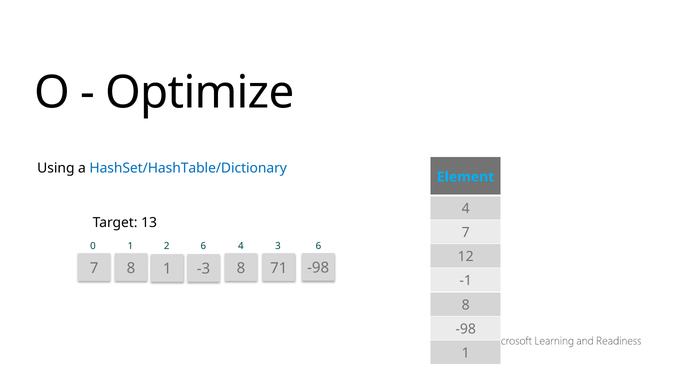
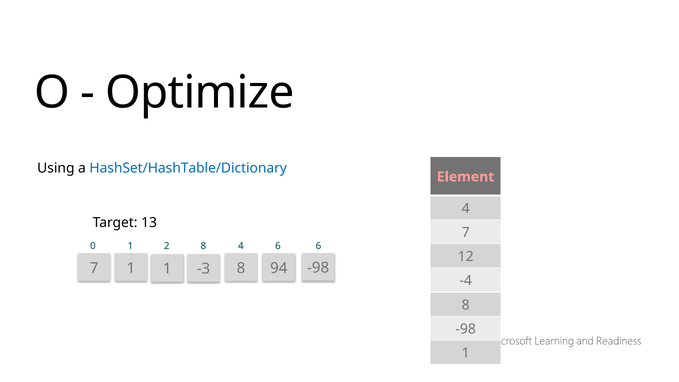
Element colour: light blue -> pink (466, 177)
2 6: 6 -> 8 (203, 246)
4 3: 3 -> 6 (278, 246)
7 8: 8 -> 1 (131, 268)
71: 71 -> 94 (279, 268)
-1: -1 -> -4 (466, 281)
